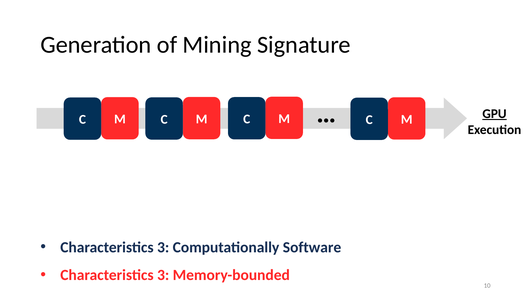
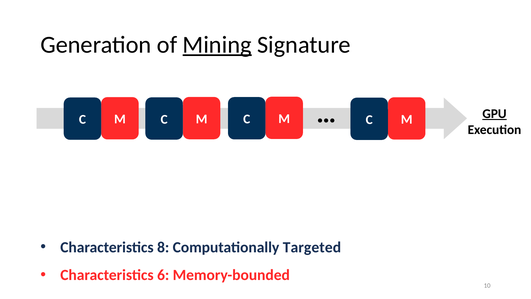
Mining underline: none -> present (217, 45)
3: 3 -> 8 (163, 247)
Software: Software -> Targeted (312, 247)
3: 3 -> 6 (163, 275)
